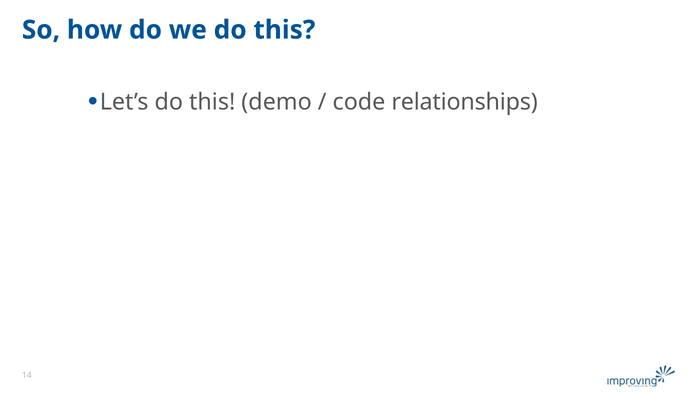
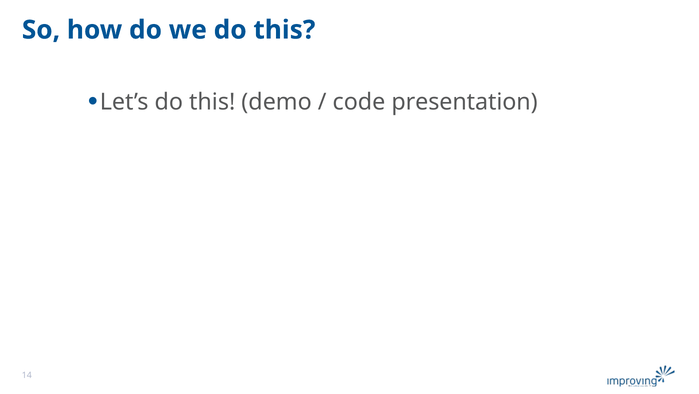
relationships: relationships -> presentation (465, 102)
